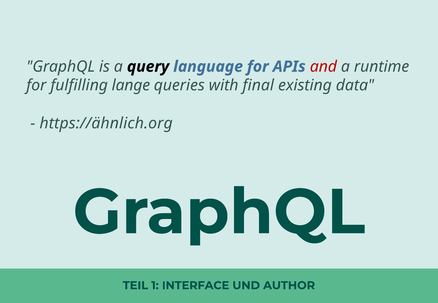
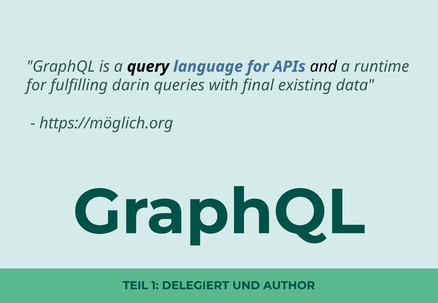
and colour: red -> black (323, 67)
lange: lange -> darin (131, 86)
https://ähnlich.org: https://ähnlich.org -> https://möglich.org (106, 123)
INTERFACE: INTERFACE -> DELEGIERT (196, 286)
